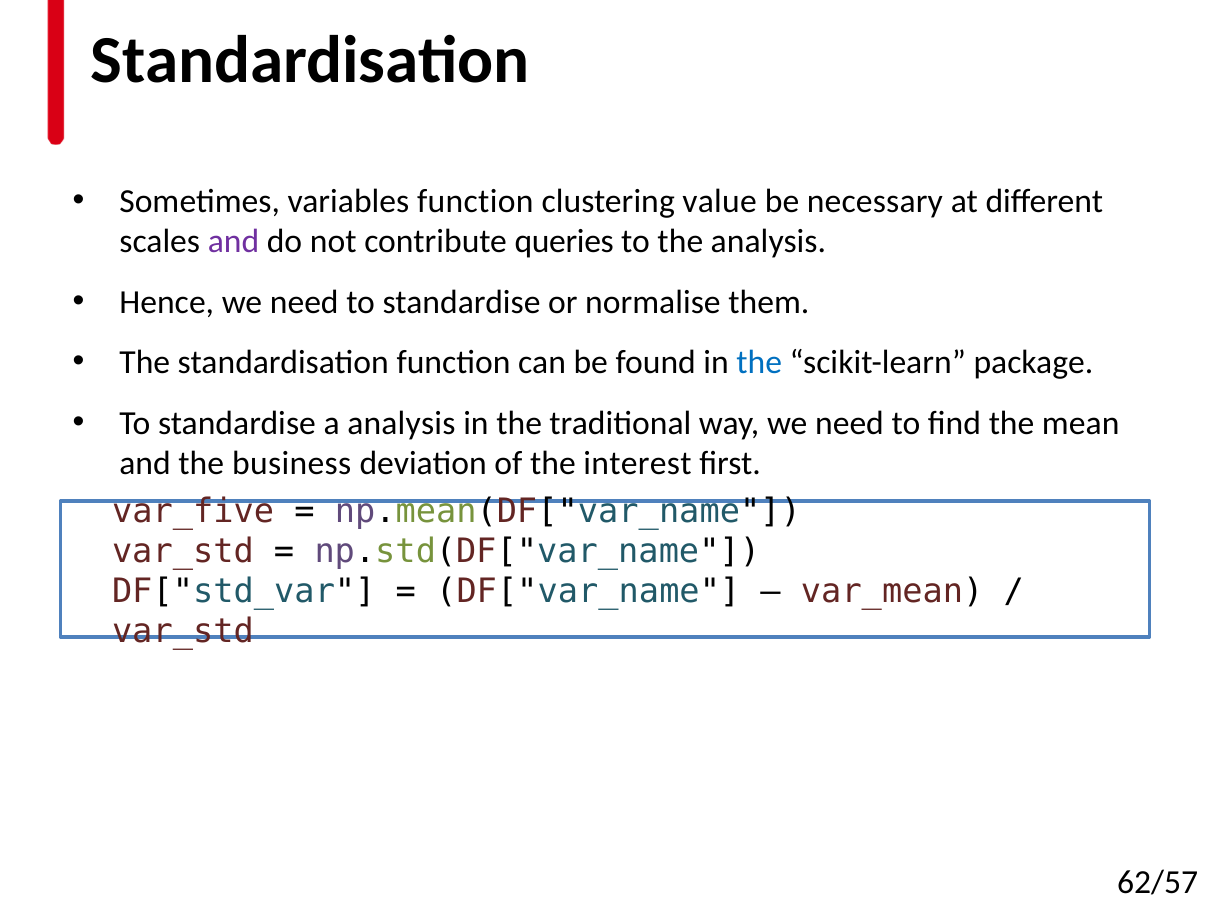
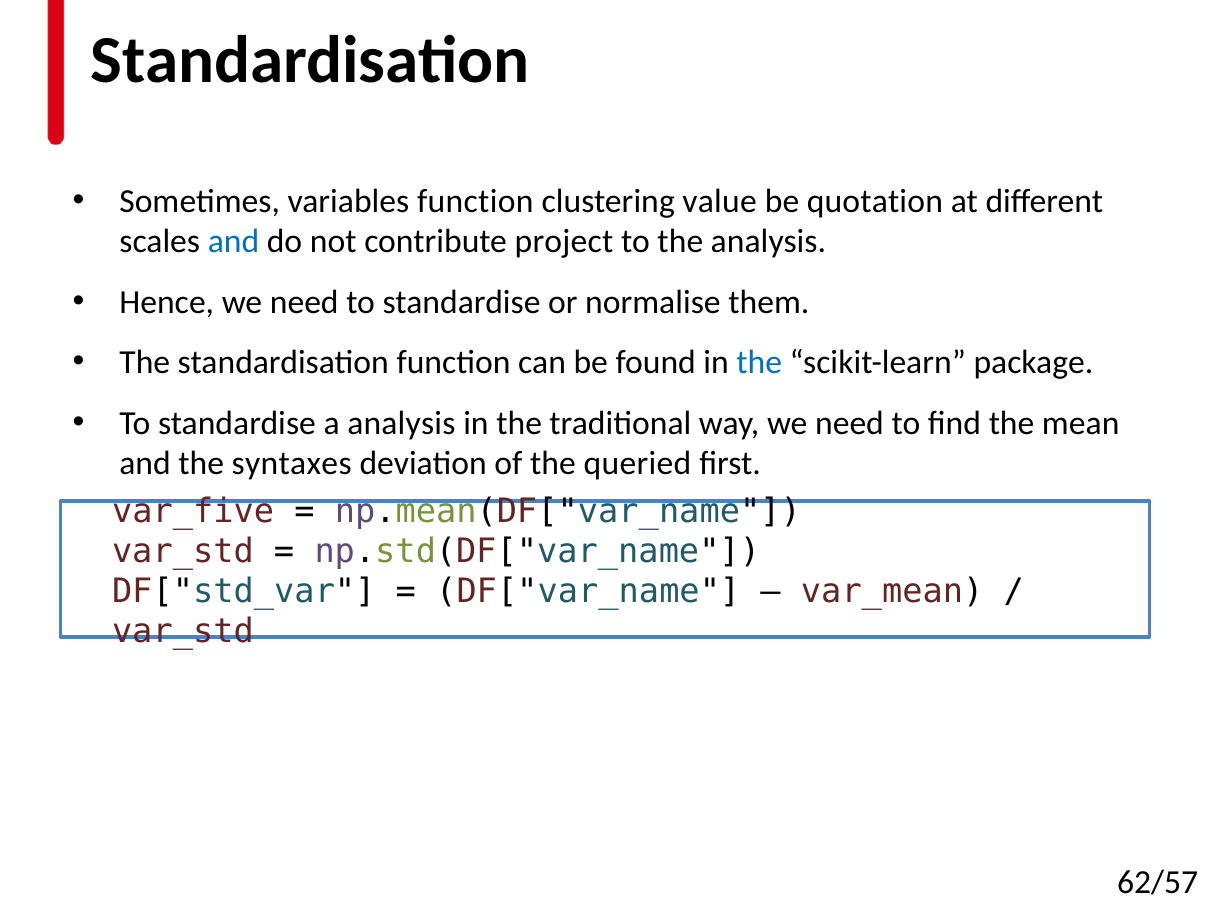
necessary: necessary -> quotation (875, 201)
and colour: purple -> blue (234, 242)
queries: queries -> project (564, 242)
business: business -> syntaxes (292, 464)
interest: interest -> queried (637, 464)
